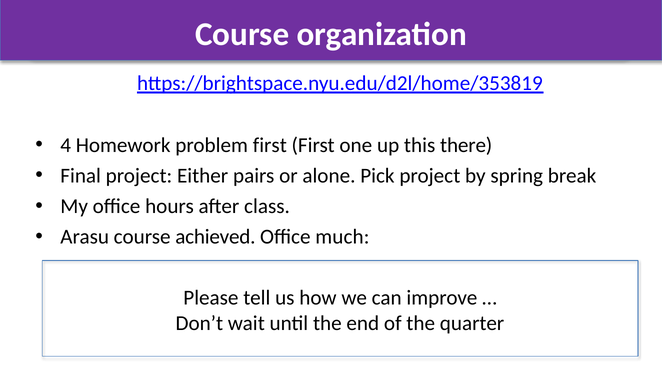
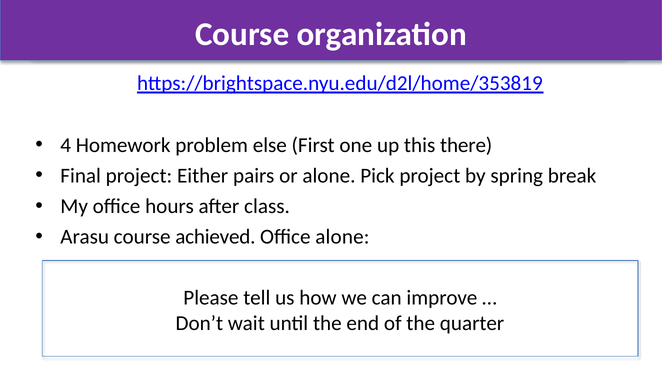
problem first: first -> else (270, 145)
Office much: much -> alone (342, 236)
